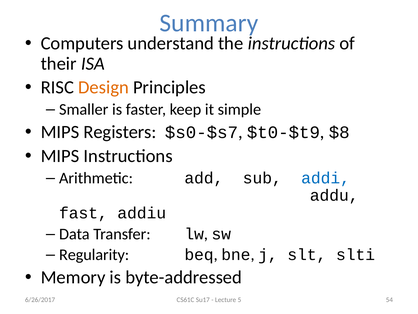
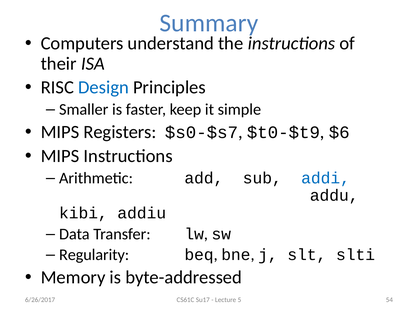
Design colour: orange -> blue (103, 87)
$8: $8 -> $6 (339, 132)
fast: fast -> kibi (83, 213)
